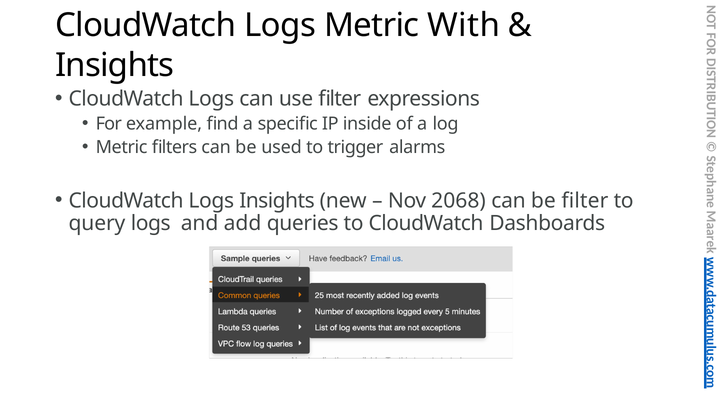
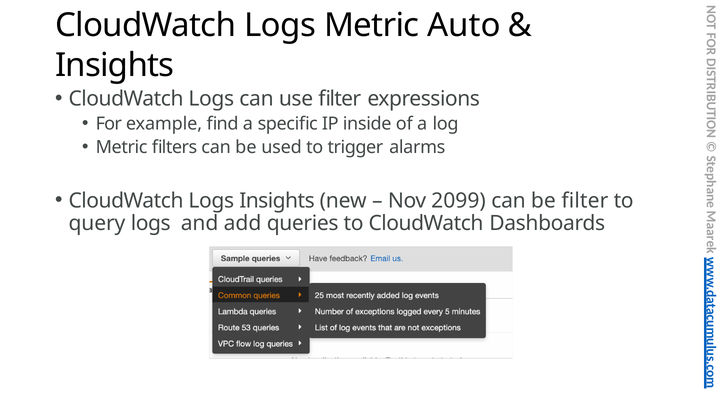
With: With -> Auto (464, 26)
2068: 2068 -> 2099 (459, 201)
